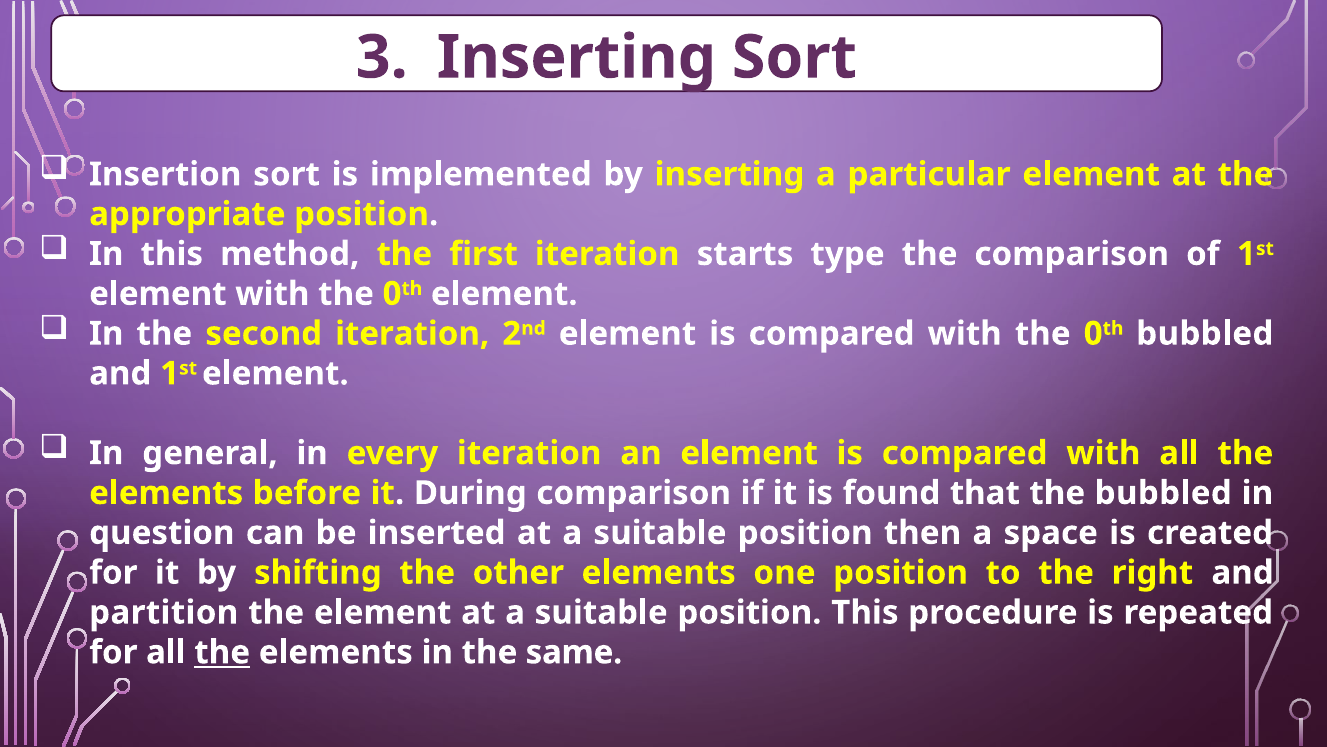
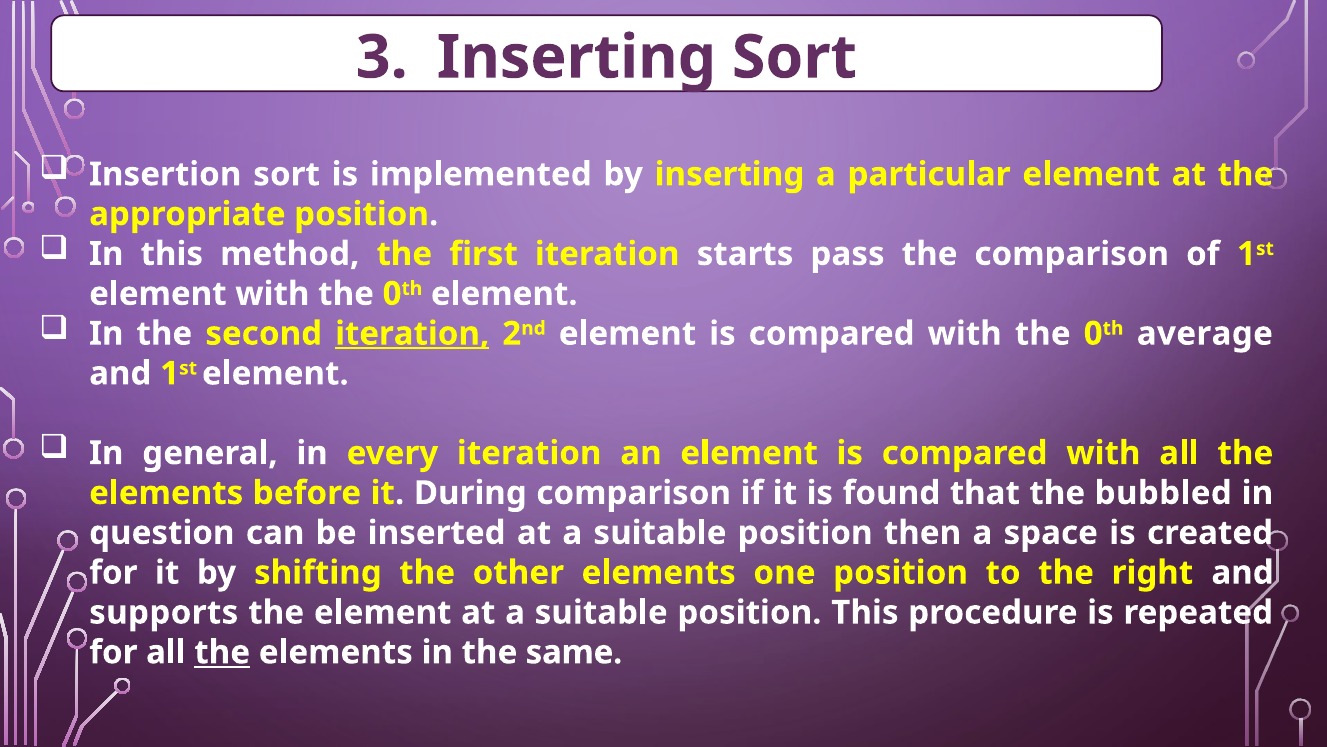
type: type -> pass (848, 254)
iteration underline: none -> present (412, 333)
bubbled: bubbled -> average (1205, 333)
partition: partition -> supports (164, 612)
